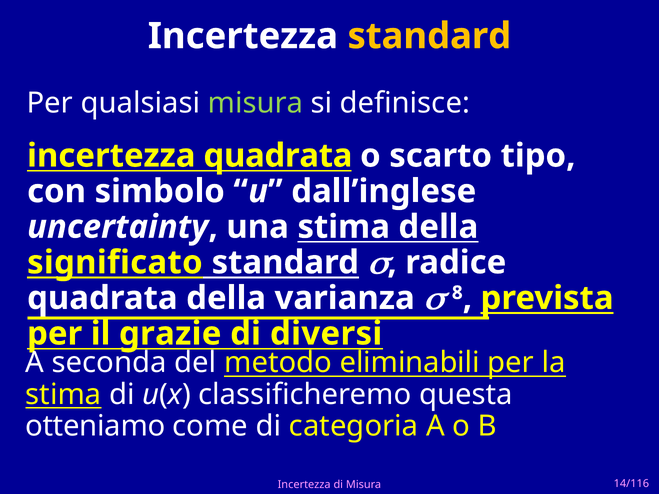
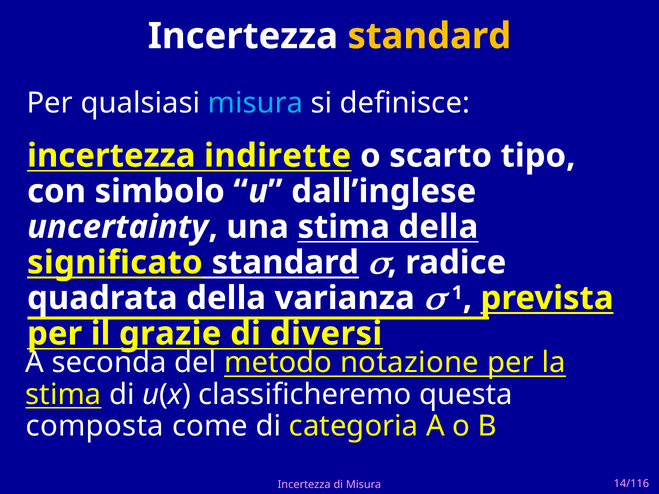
misura colour: light green -> light blue (255, 103)
incertezza quadrata: quadrata -> indirette (278, 156)
8: 8 -> 1 (457, 293)
eliminabili: eliminabili -> notazione (410, 363)
otteniamo: otteniamo -> composta (95, 426)
